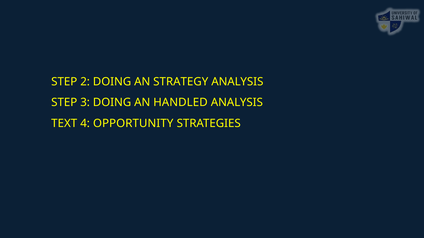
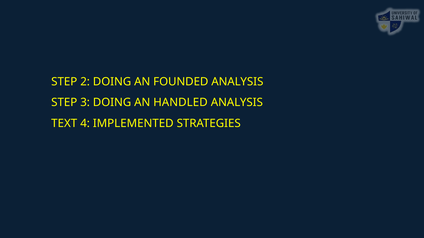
STRATEGY: STRATEGY -> FOUNDED (181, 82)
OPPORTUNITY: OPPORTUNITY -> IMPLEMENTED (133, 124)
